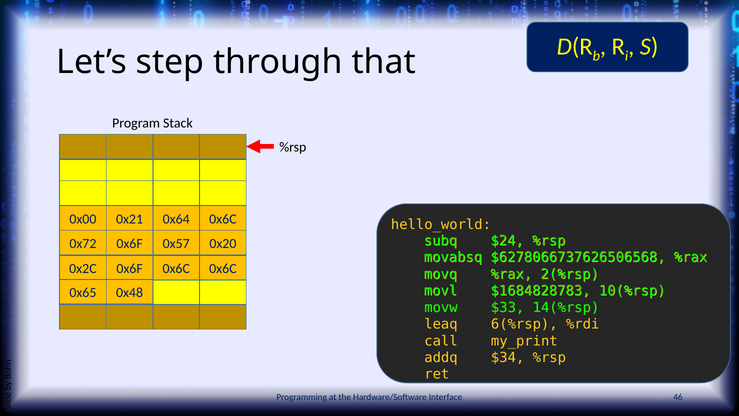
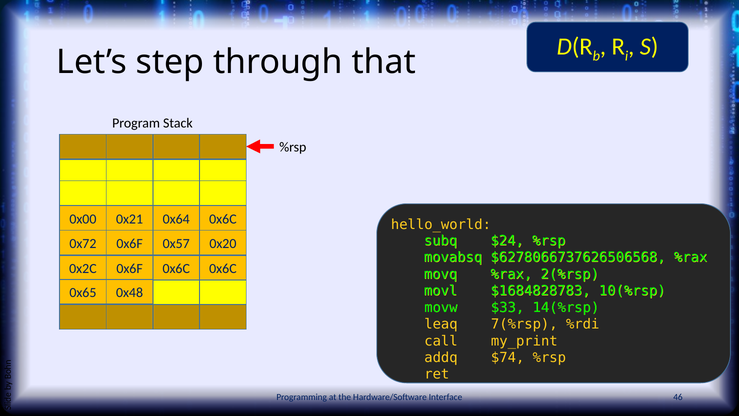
6(%rsp: 6(%rsp -> 7(%rsp (524, 324)
$34: $34 -> $74 (508, 357)
